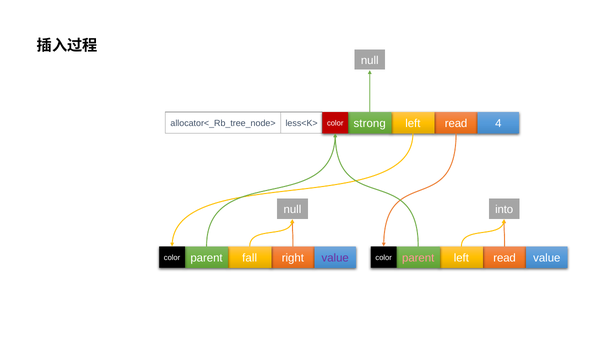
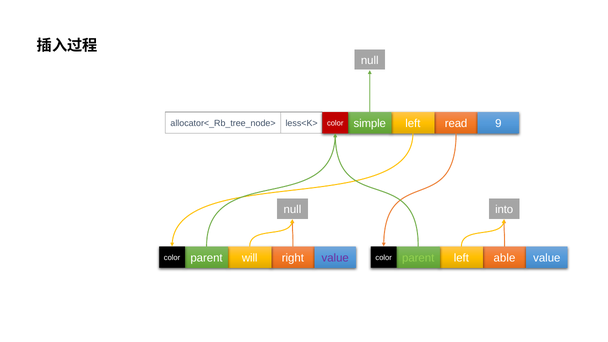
strong: strong -> simple (370, 124)
4: 4 -> 9 (498, 124)
fall: fall -> will (250, 258)
parent colour: pink -> light green (418, 258)
read: read -> able (504, 258)
